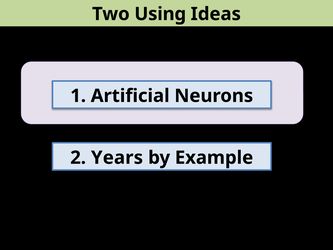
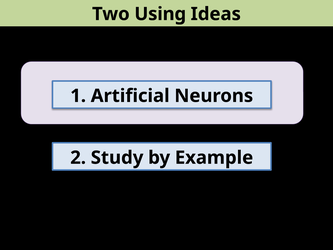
Years: Years -> Study (117, 158)
